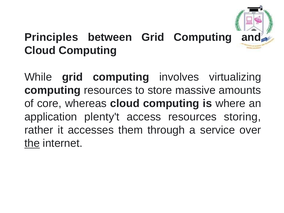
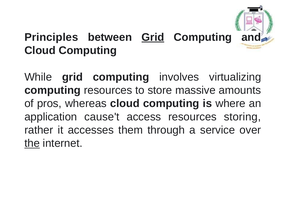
Grid underline: none -> present (153, 37)
core: core -> pros (49, 104)
plenty't: plenty't -> cause't (102, 117)
